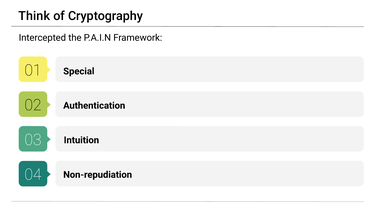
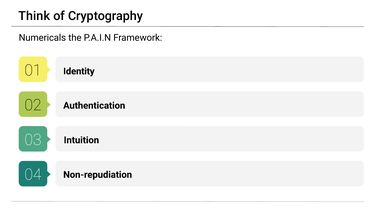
Intercepted: Intercepted -> Numericals (42, 38)
Special: Special -> Identity (79, 71)
